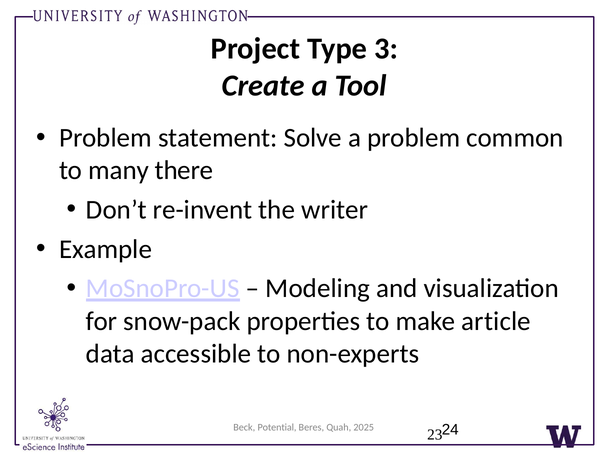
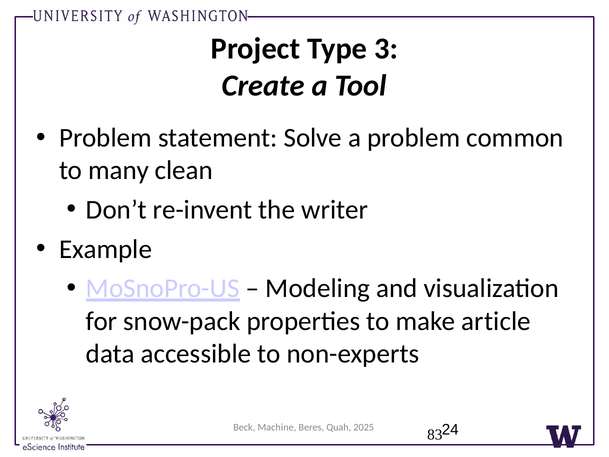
there: there -> clean (184, 170)
Potential: Potential -> Machine (277, 427)
23: 23 -> 83 (435, 435)
